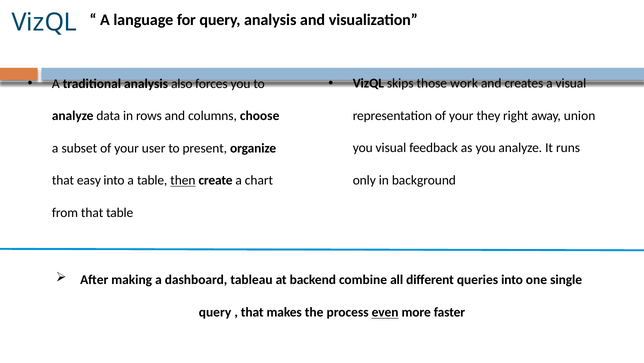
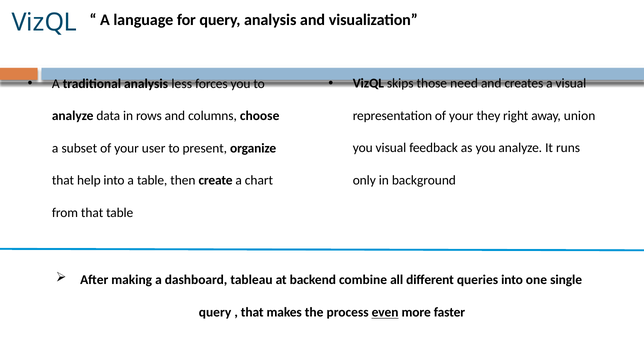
work: work -> need (464, 83)
also: also -> less (182, 84)
easy: easy -> help (89, 180)
then underline: present -> none (183, 180)
